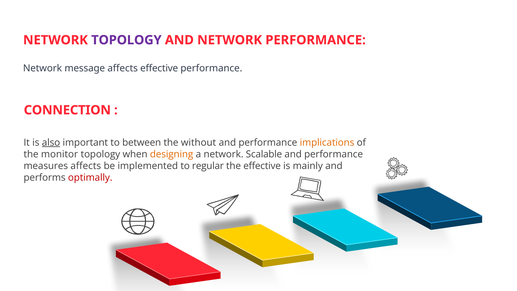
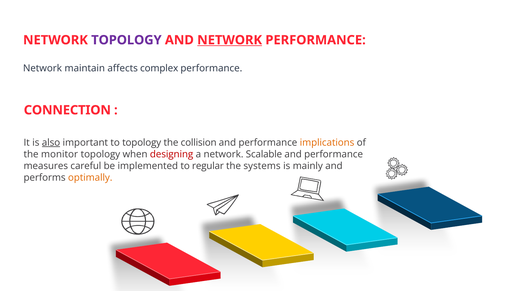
NETWORK underline: none -> present (230, 40)
message: message -> maintain (85, 68)
affects effective: effective -> complex (159, 68)
to between: between -> topology (142, 143)
without: without -> collision (199, 143)
designing colour: orange -> red (172, 154)
measures affects: affects -> careful (86, 166)
the effective: effective -> systems (262, 166)
optimally colour: red -> orange (90, 177)
